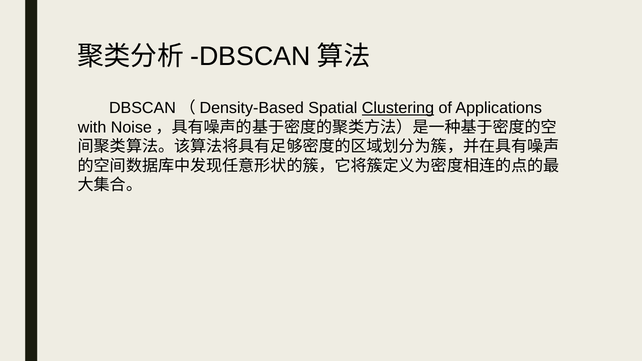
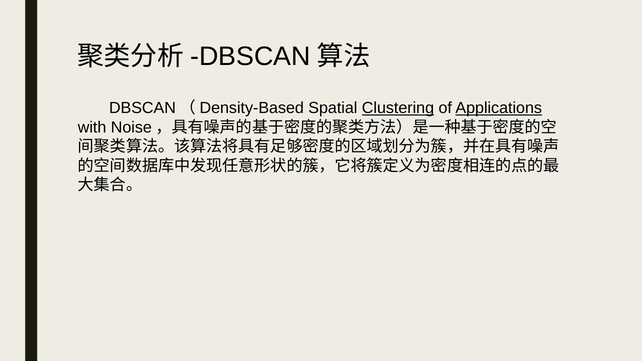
Applications underline: none -> present (499, 108)
